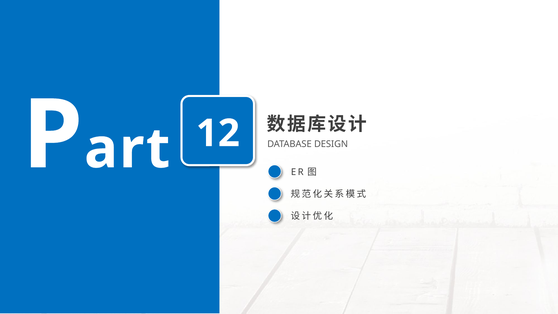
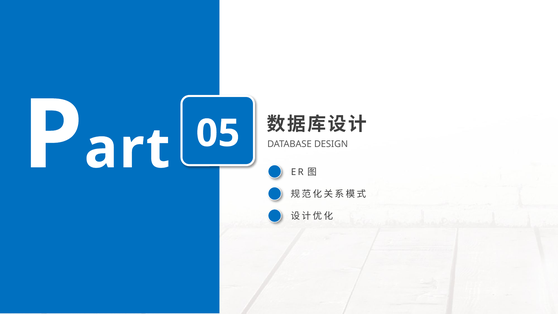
12: 12 -> 05 (218, 133)
